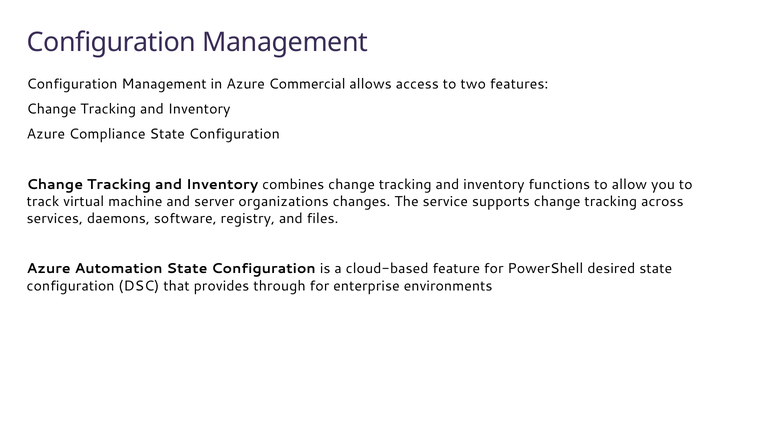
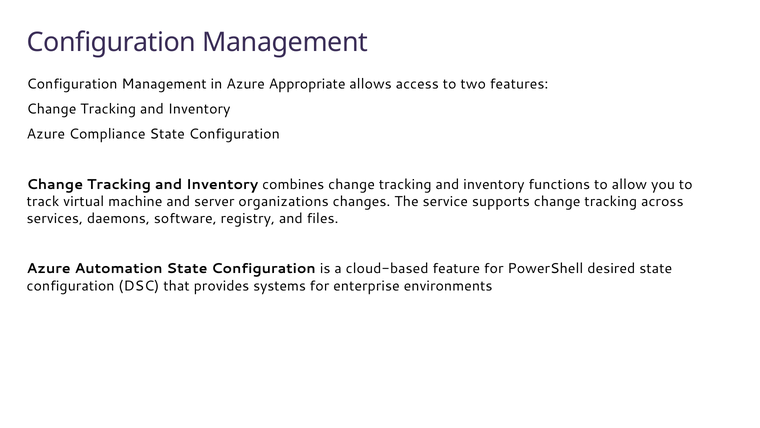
Commercial: Commercial -> Appropriate (307, 84)
through: through -> systems (280, 285)
